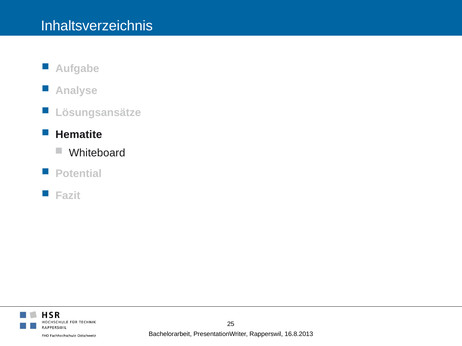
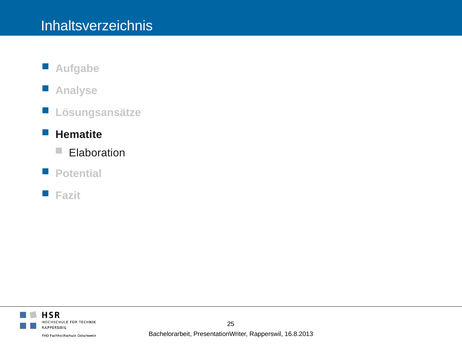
Whiteboard: Whiteboard -> Elaboration (97, 153)
